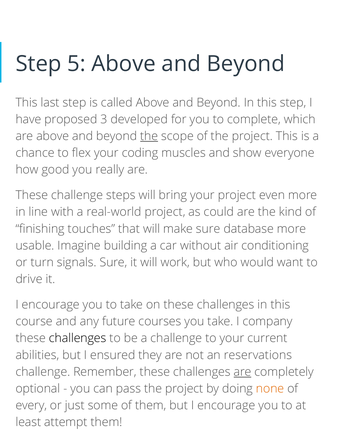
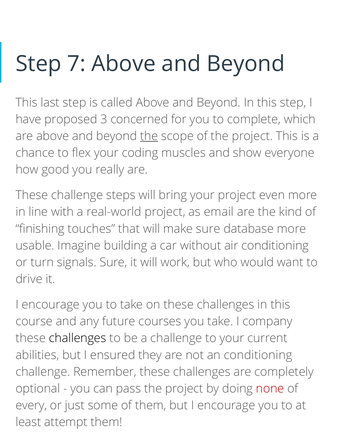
5: 5 -> 7 (76, 64)
developed: developed -> concerned (139, 119)
could: could -> email (219, 212)
an reservations: reservations -> conditioning (258, 356)
are underline: present -> none (243, 372)
none colour: orange -> red (270, 389)
